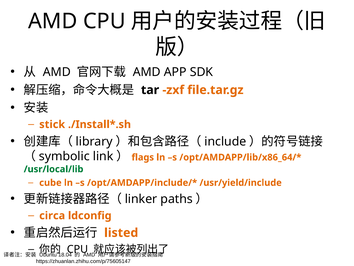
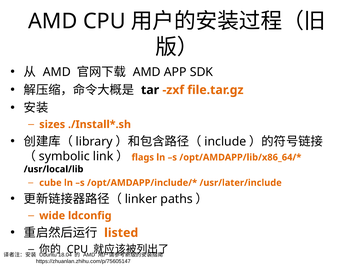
stick: stick -> sizes (52, 124)
/usr/local/lib colour: green -> black (54, 169)
/usr/yield/include: /usr/yield/include -> /usr/later/include (241, 182)
circa: circa -> wide (52, 215)
